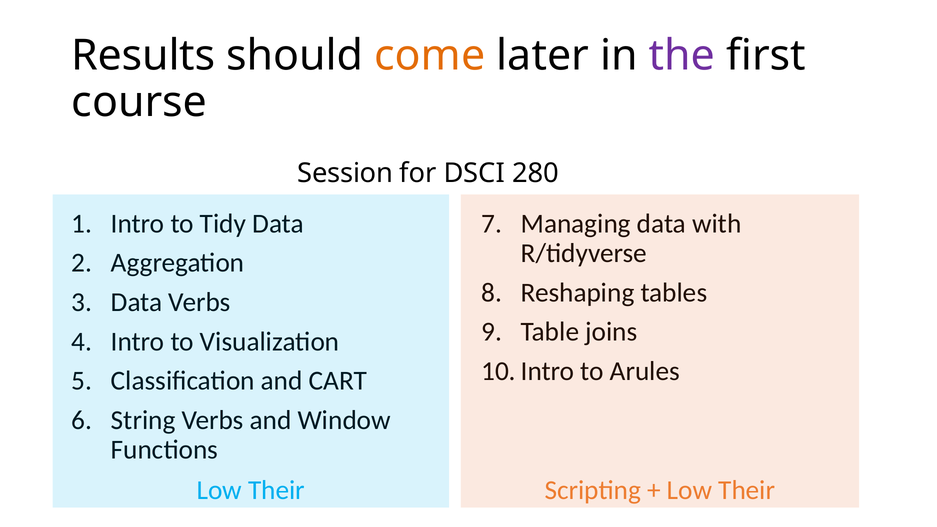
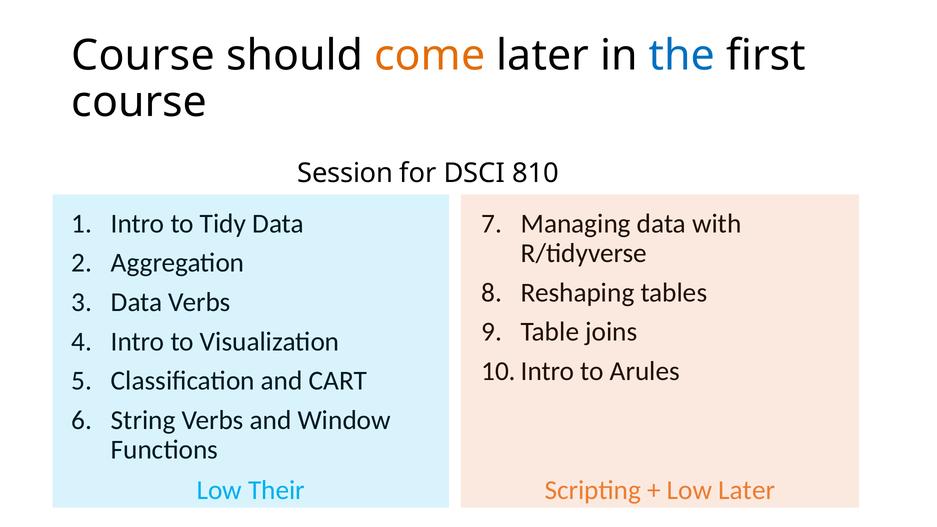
Results: Results -> Course (143, 56)
the colour: purple -> blue (682, 56)
280: 280 -> 810 (535, 173)
Their: Their -> Later (747, 490)
